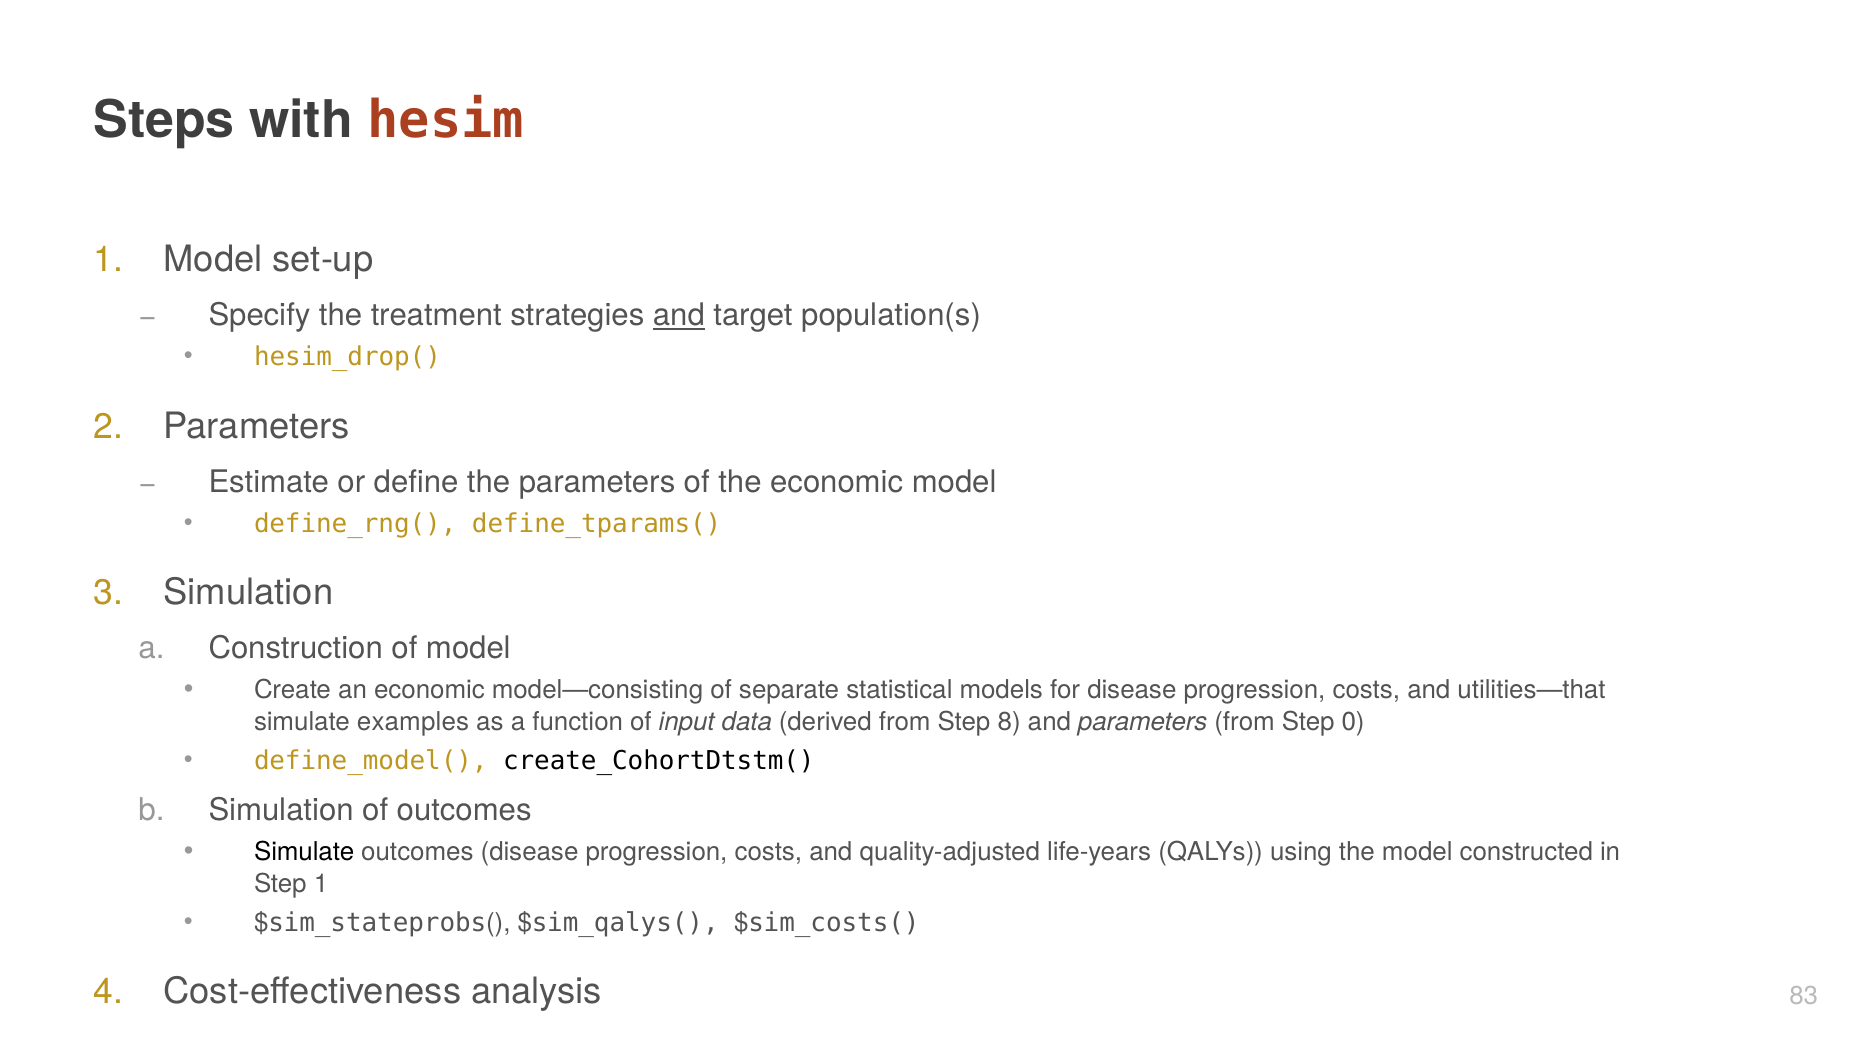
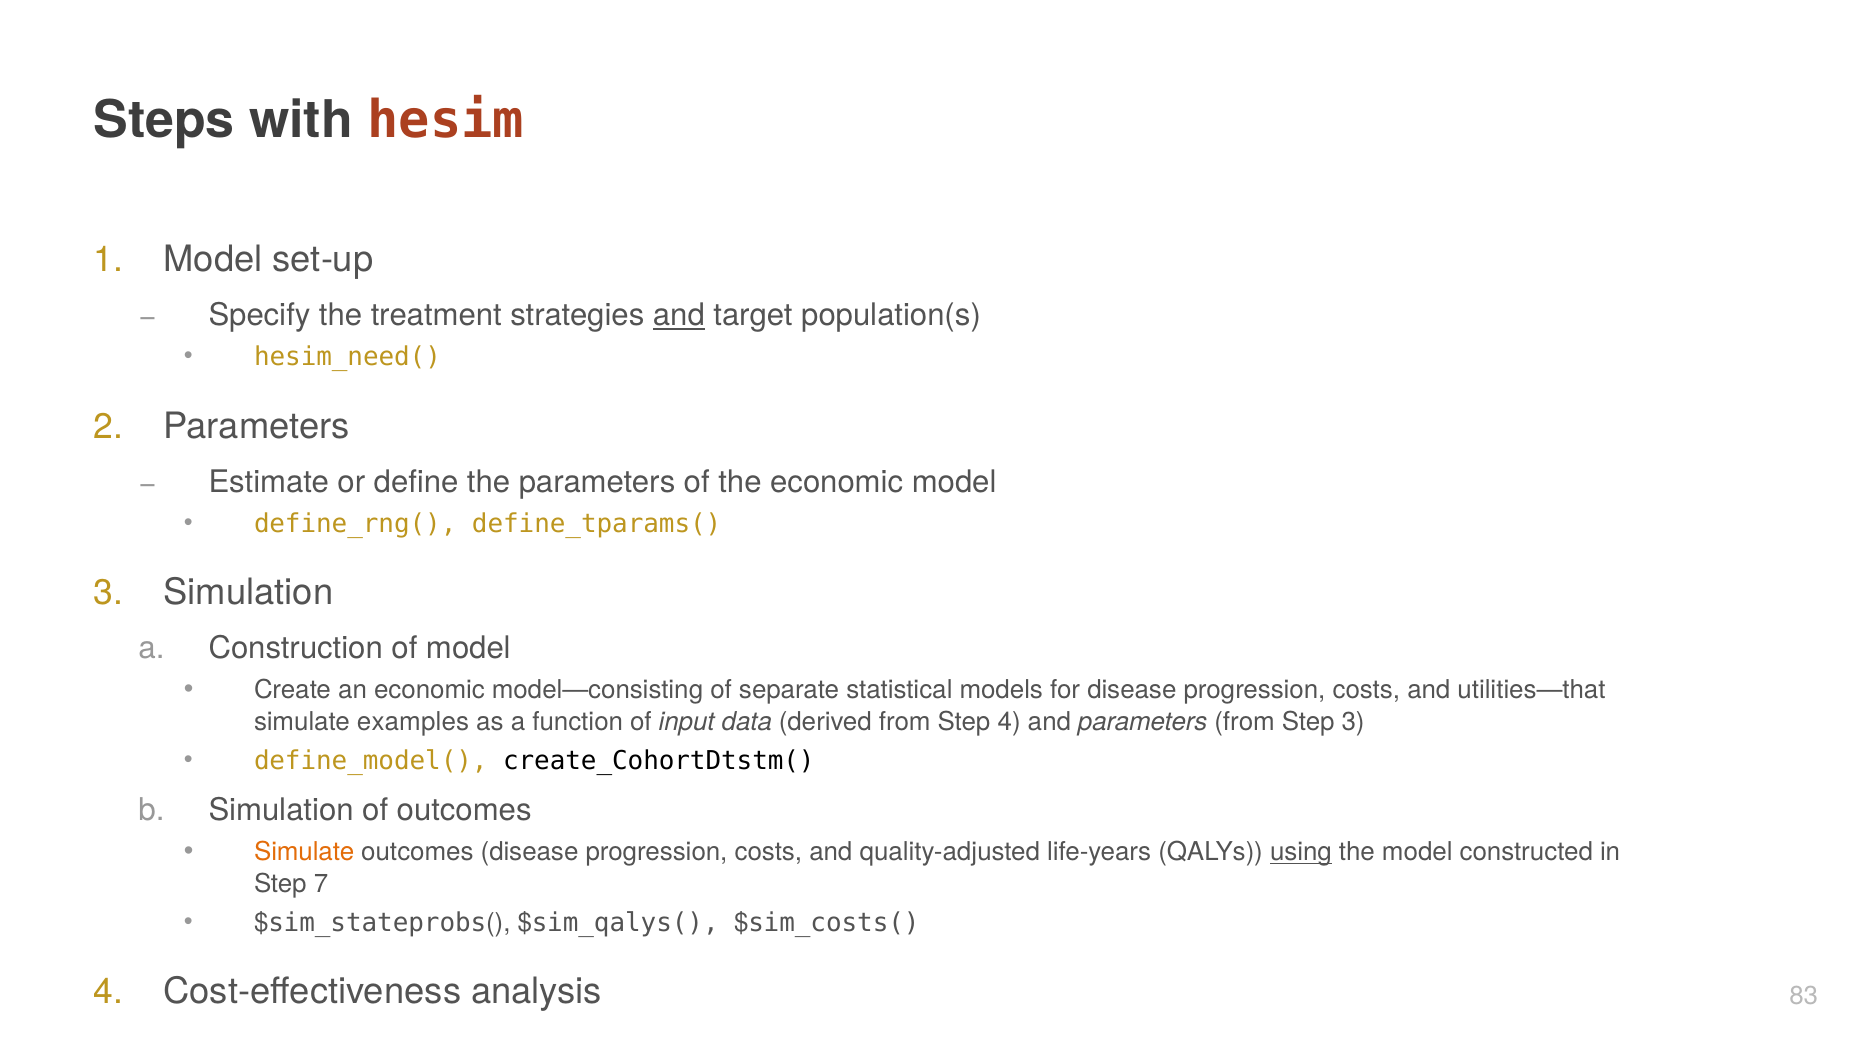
hesim_drop(: hesim_drop( -> hesim_need( (347, 357)
Step 8: 8 -> 4 (1009, 722)
Step 0: 0 -> 3 (1353, 722)
Simulate colour: black -> orange (304, 853)
using underline: none -> present (1301, 853)
Step 1: 1 -> 7 (321, 884)
